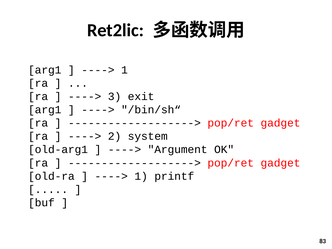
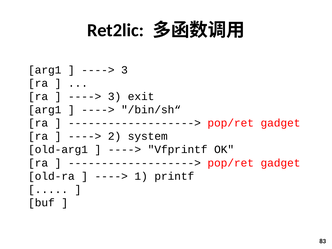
1: 1 -> 3 (124, 70)
Argument: Argument -> Vfprintf (178, 150)
